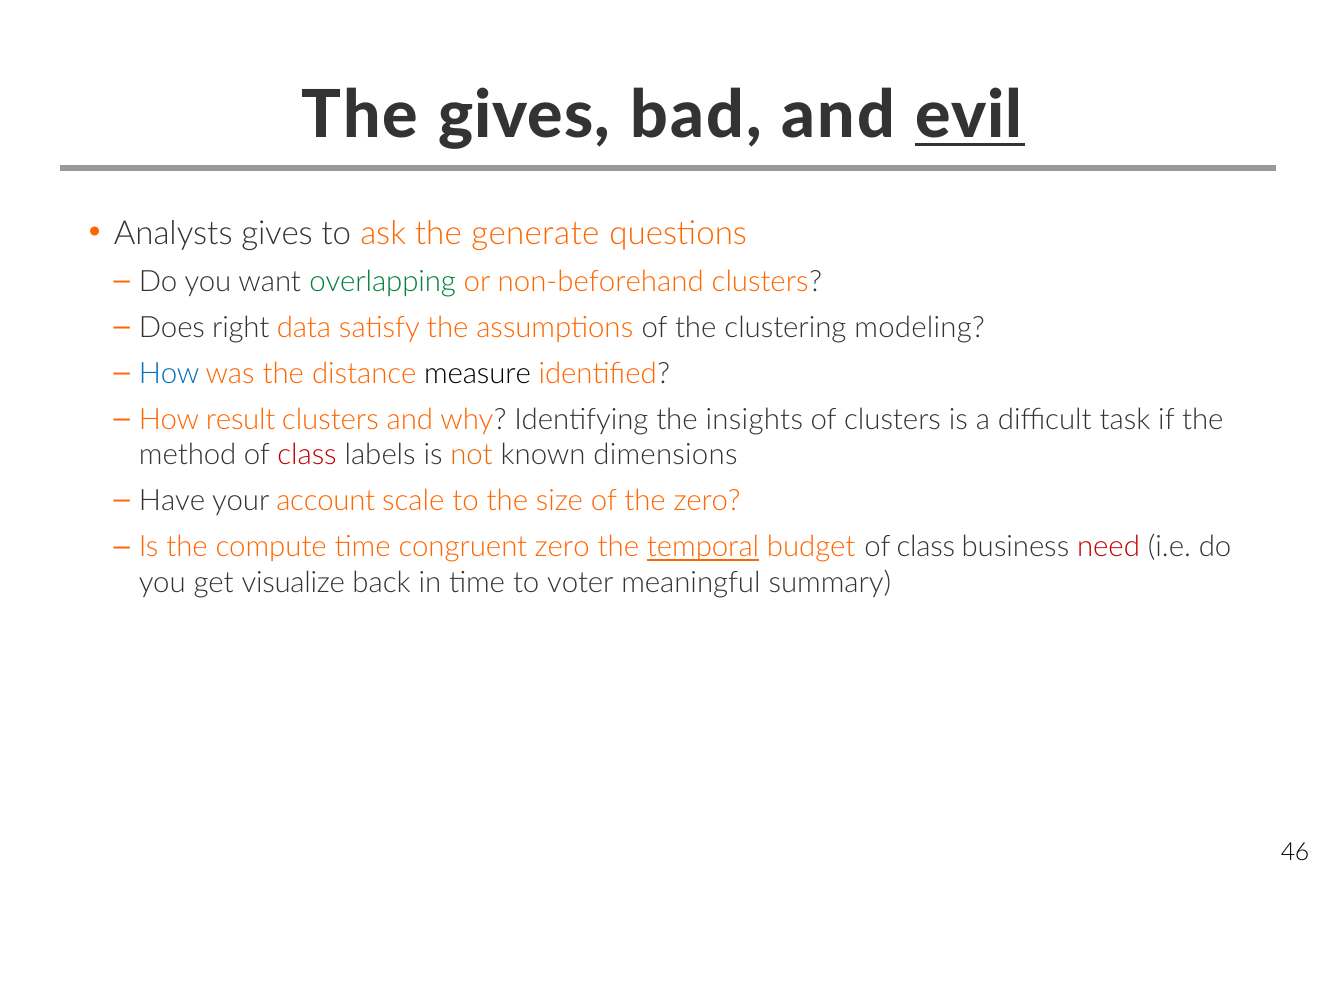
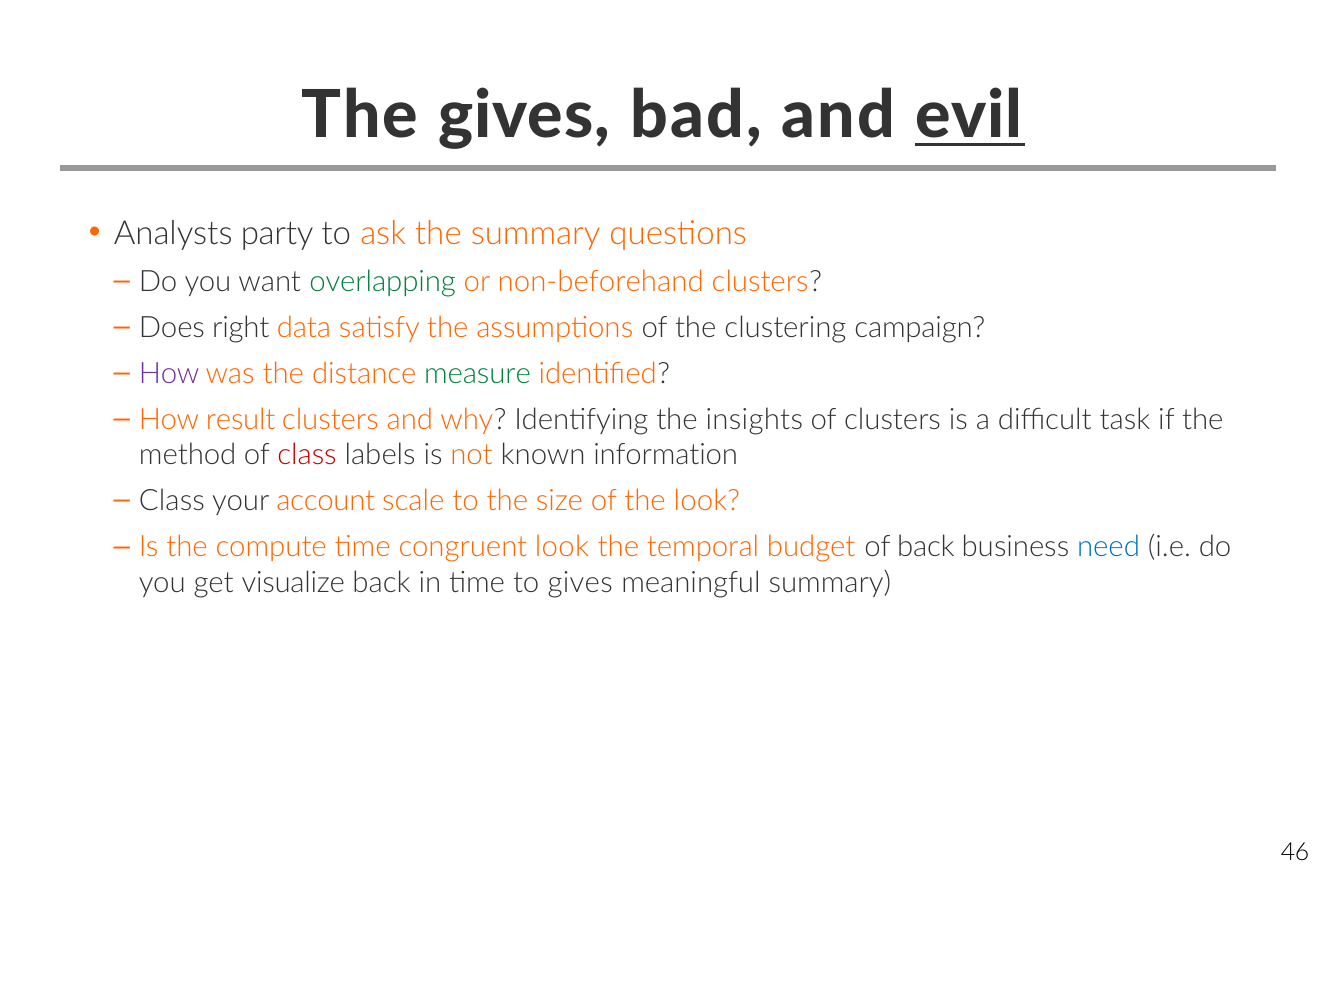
Analysts gives: gives -> party (277, 233)
the generate: generate -> summary (536, 233)
modeling: modeling -> campaign (920, 327)
How colour: blue -> purple (169, 374)
measure colour: black -> green (478, 374)
dimensions: dimensions -> information (666, 455)
Have: Have -> Class (172, 501)
the zero: zero -> look (707, 501)
congruent zero: zero -> look (562, 547)
temporal underline: present -> none (703, 547)
budget of class: class -> back (926, 547)
need colour: red -> blue (1109, 547)
to voter: voter -> gives (580, 582)
